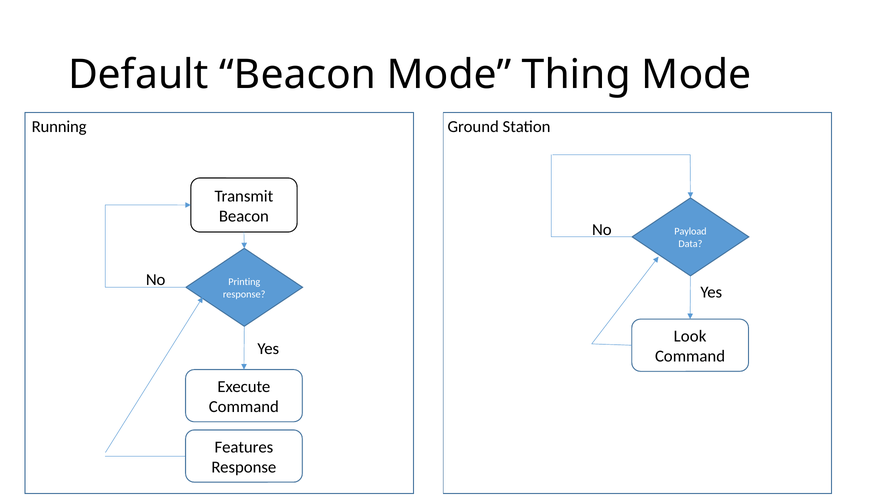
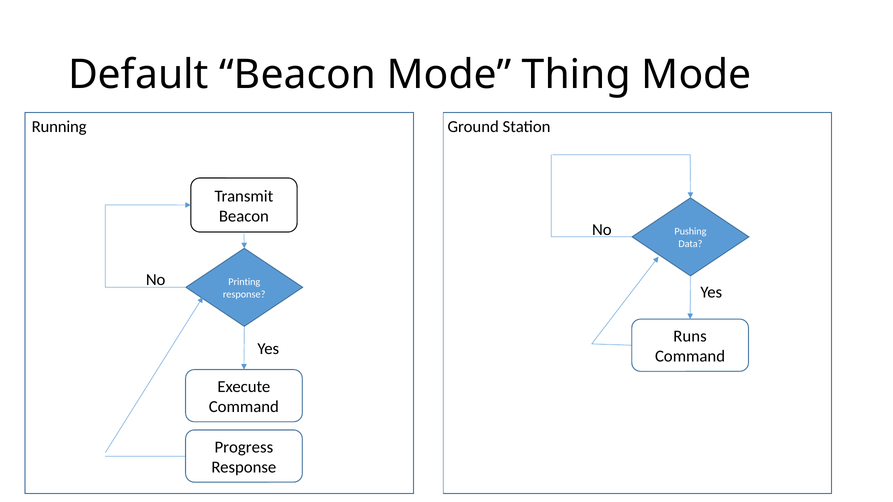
Payload: Payload -> Pushing (690, 232)
Look: Look -> Runs (690, 337)
Features: Features -> Progress (244, 447)
